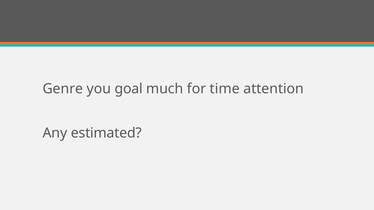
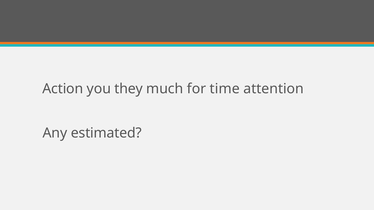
Genre: Genre -> Action (63, 89)
goal: goal -> they (129, 89)
